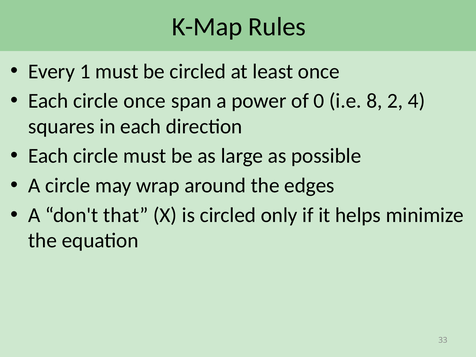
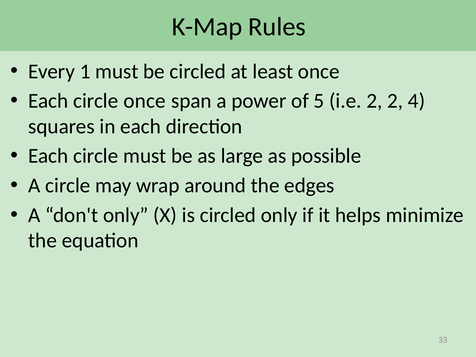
0: 0 -> 5 (319, 101)
i.e 8: 8 -> 2 (374, 101)
don't that: that -> only (126, 215)
